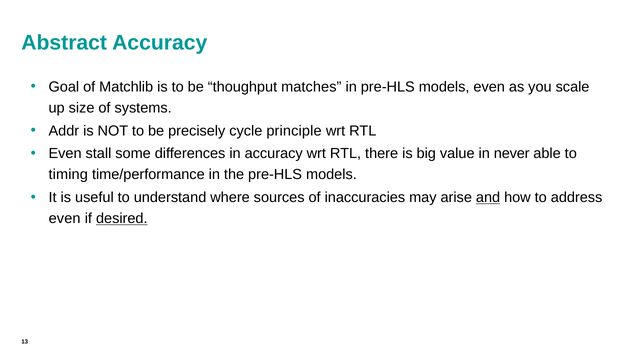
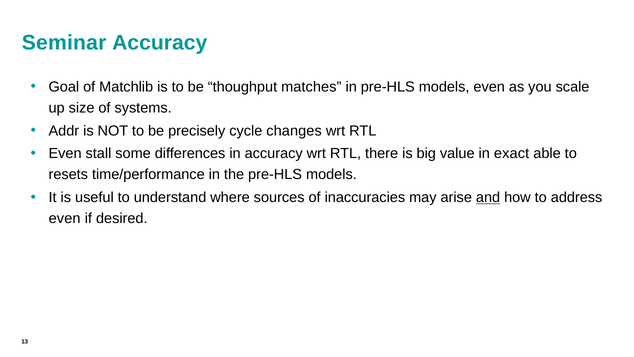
Abstract: Abstract -> Seminar (64, 43)
principle: principle -> changes (294, 131)
never: never -> exact (512, 153)
timing: timing -> resets (68, 174)
desired underline: present -> none (122, 218)
